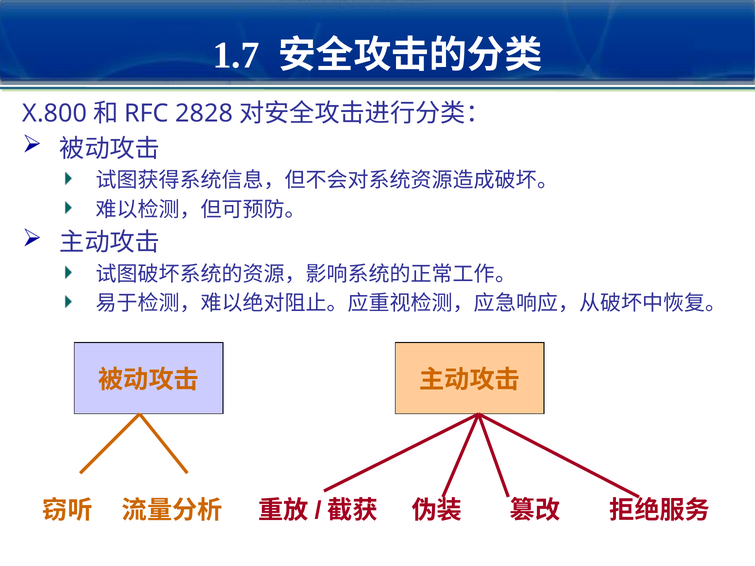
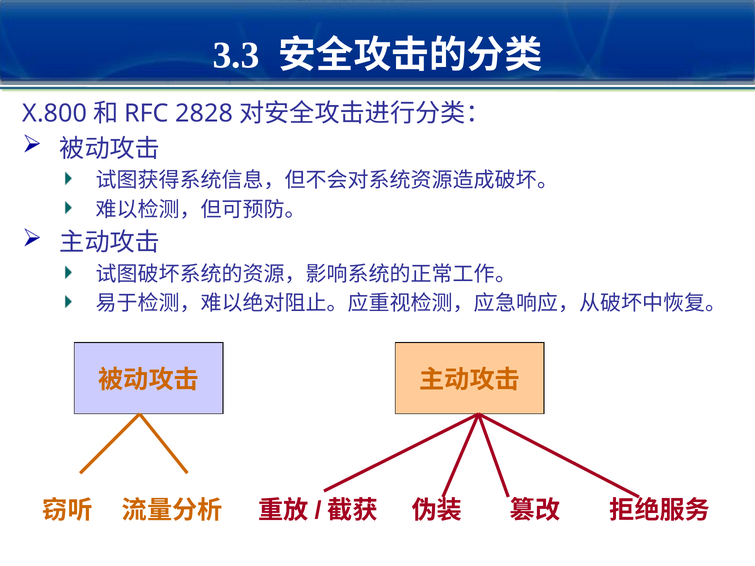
1.7: 1.7 -> 3.3 (236, 55)
